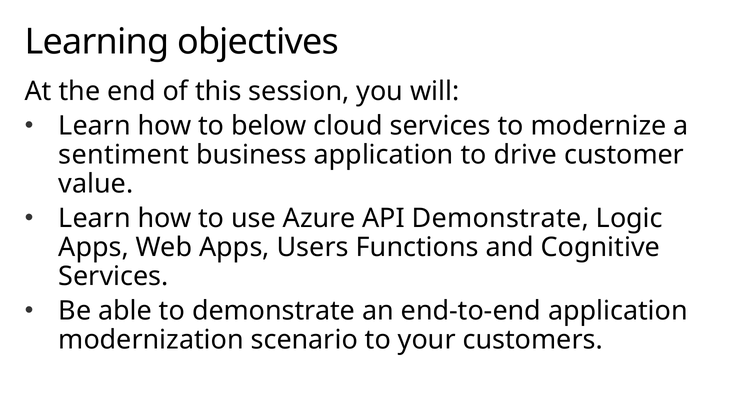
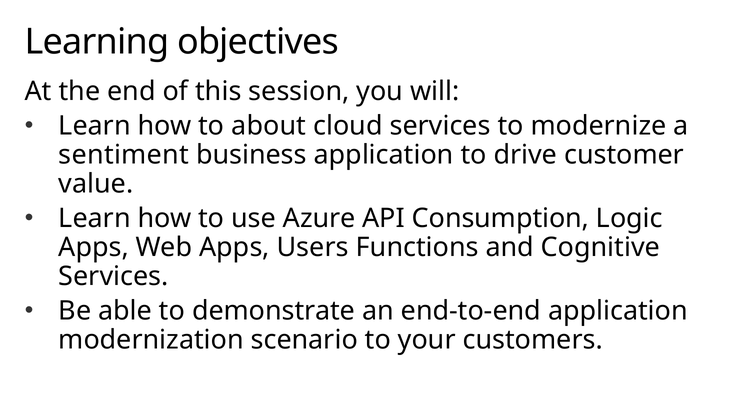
below: below -> about (269, 126)
API Demonstrate: Demonstrate -> Consumption (500, 218)
